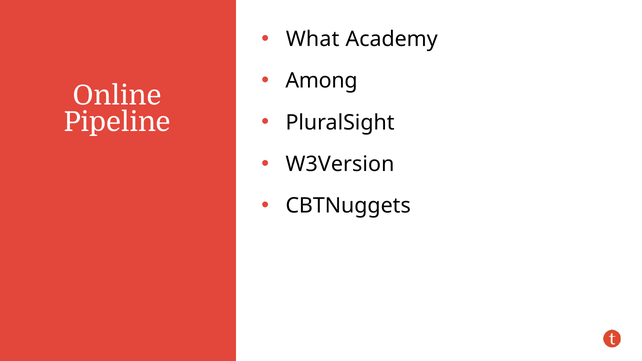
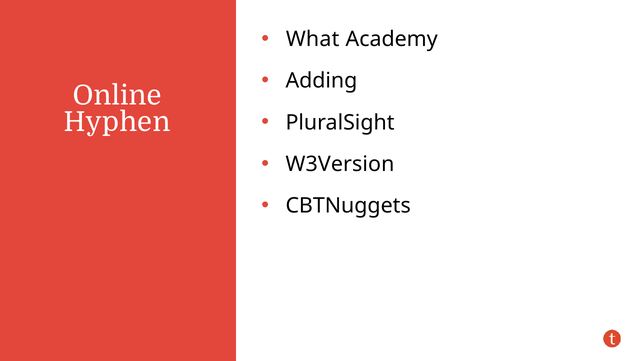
Among: Among -> Adding (321, 81)
Pipeline: Pipeline -> Hyphen (117, 122)
